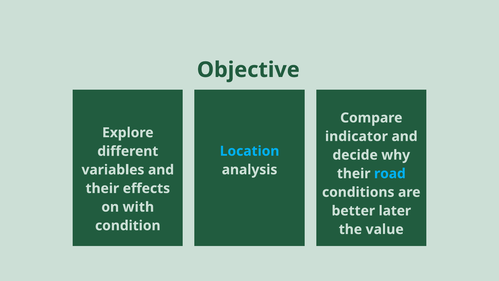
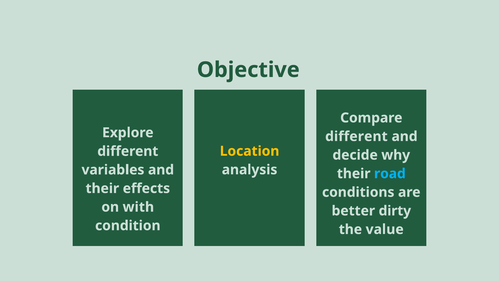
indicator: indicator -> different (356, 136)
Location colour: light blue -> yellow (250, 151)
later: later -> dirty (395, 211)
